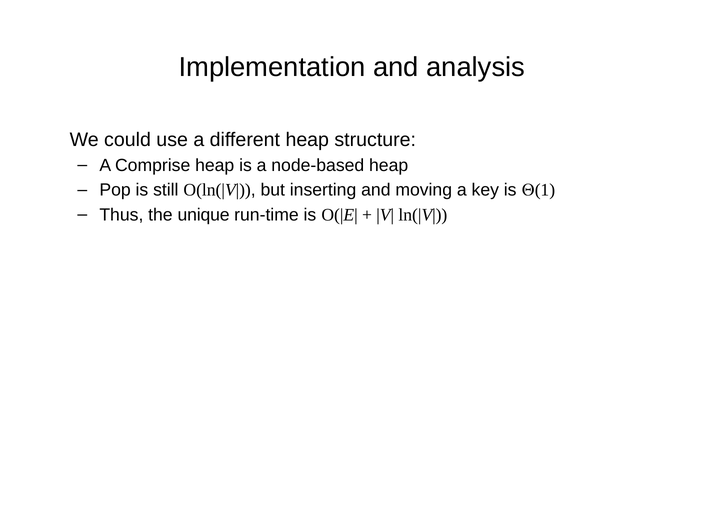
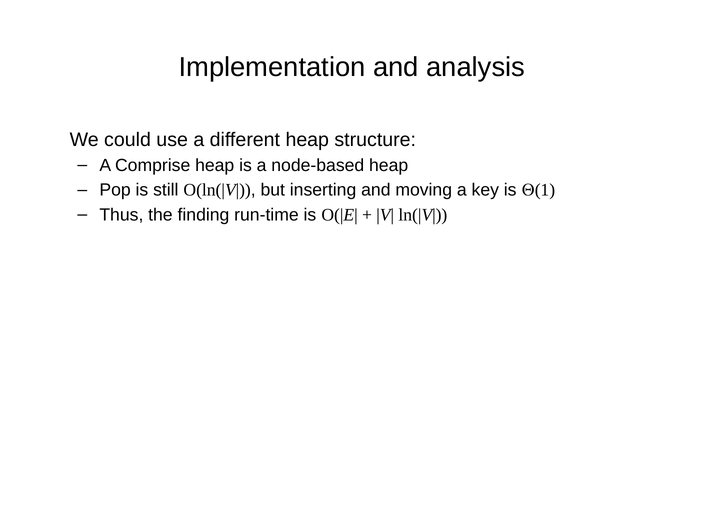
unique: unique -> finding (203, 215)
